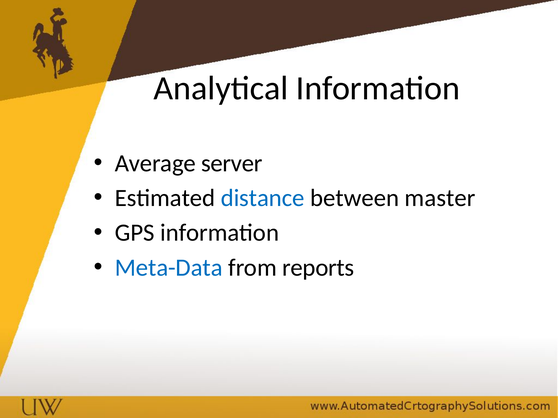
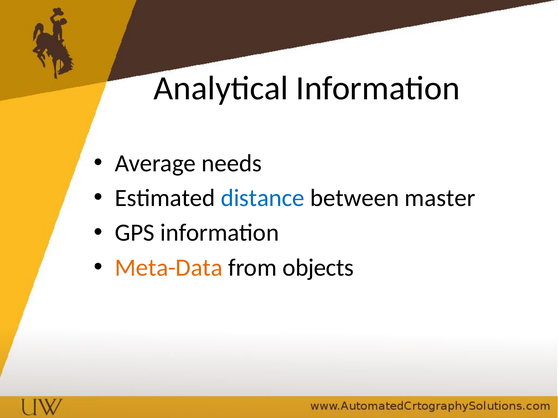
server: server -> needs (232, 164)
Meta-Data colour: blue -> orange (169, 268)
reports: reports -> objects (318, 268)
